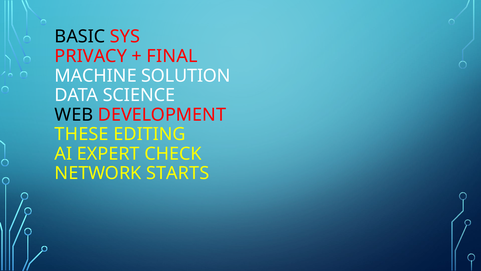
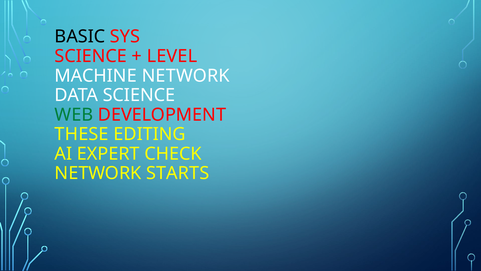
PRIVACY: PRIVACY -> SCIENCE (91, 56)
FINAL: FINAL -> LEVEL (172, 56)
MACHINE SOLUTION: SOLUTION -> NETWORK (186, 76)
WEB colour: black -> green (74, 115)
